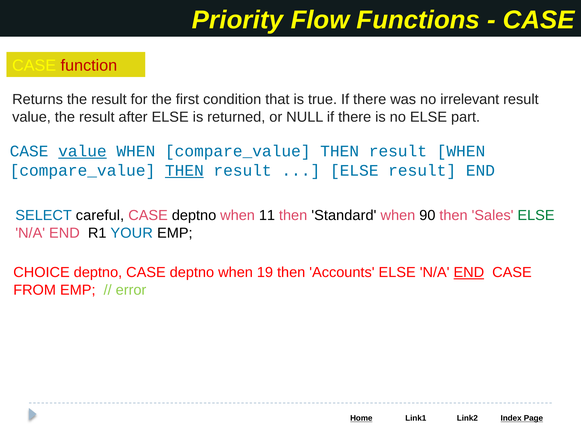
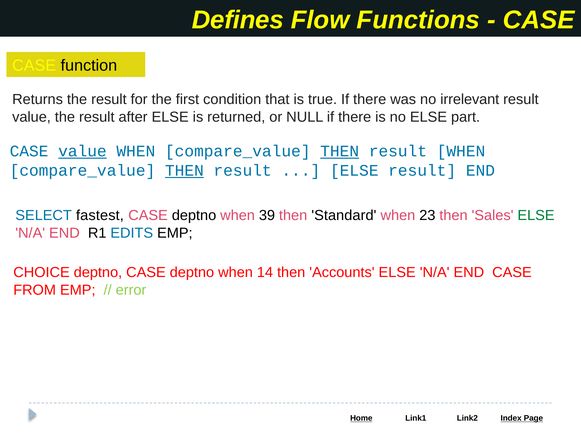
Priority: Priority -> Defines (238, 20)
function colour: red -> black (89, 66)
THEN underline: none -> present (340, 151)
careful: careful -> fastest (100, 216)
11: 11 -> 39 (267, 216)
90: 90 -> 23 (427, 216)
YOUR: YOUR -> EDITS (132, 233)
19: 19 -> 14 (265, 273)
END underline: present -> none (469, 273)
